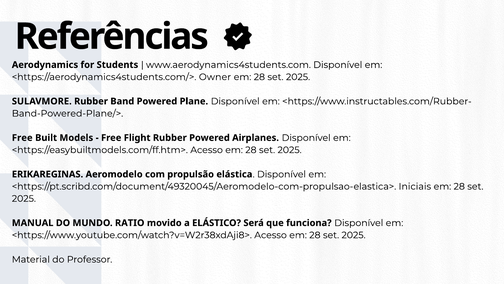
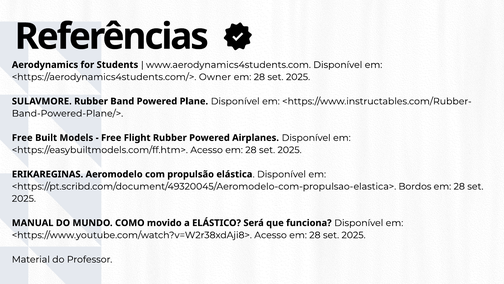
Iniciais: Iniciais -> Bordos (415, 186)
RATIO: RATIO -> COMO (130, 223)
